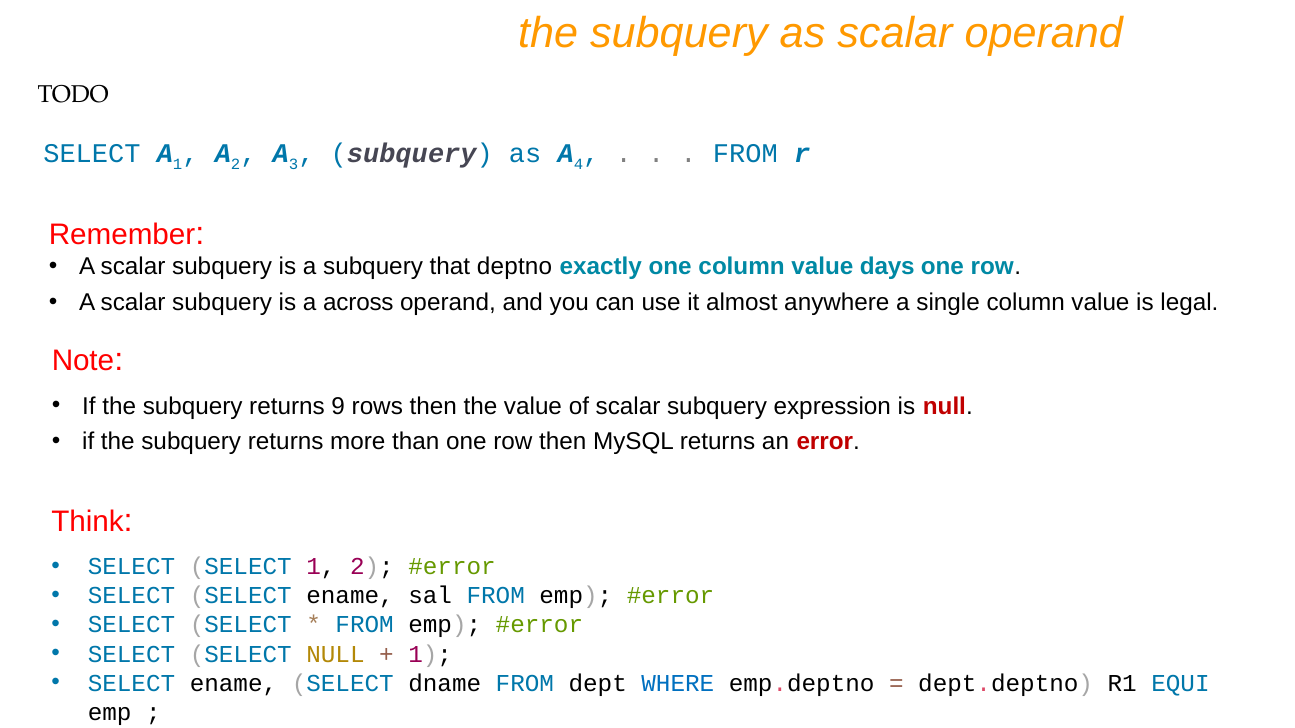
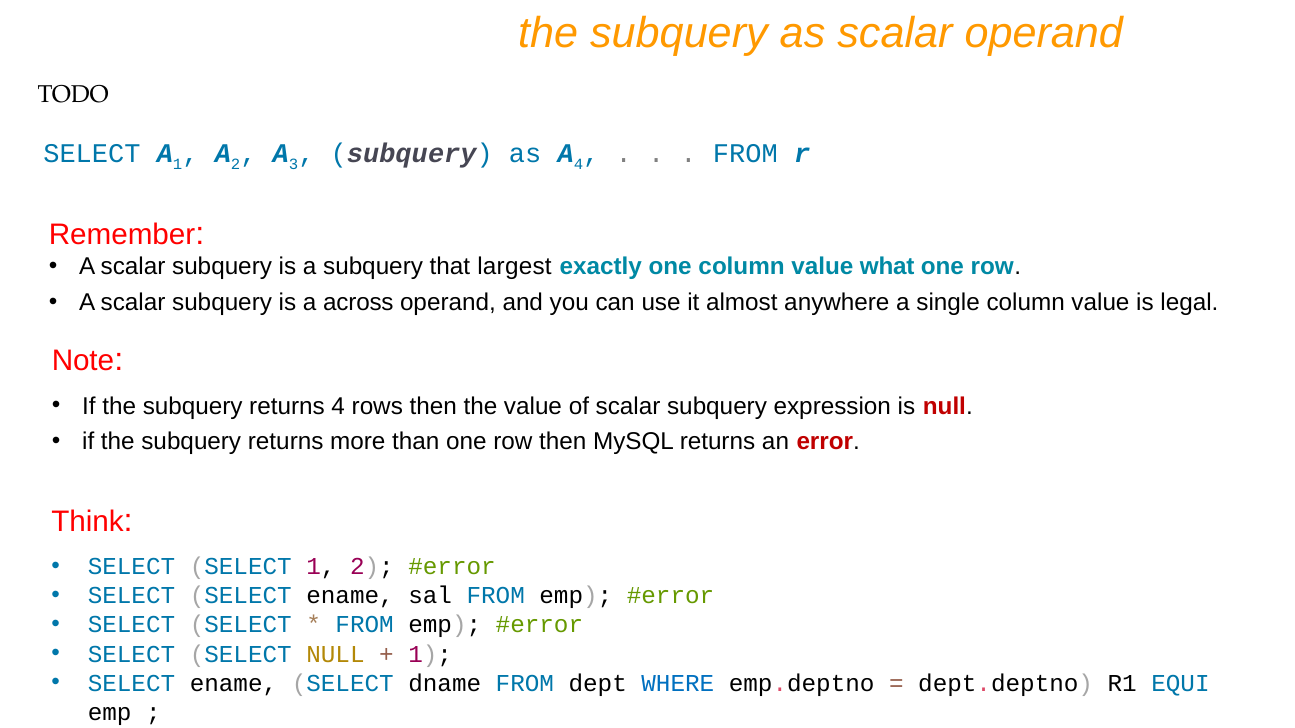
deptno: deptno -> largest (515, 267)
days: days -> what (887, 267)
returns 9: 9 -> 4 (338, 406)
